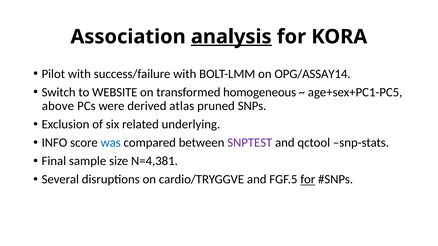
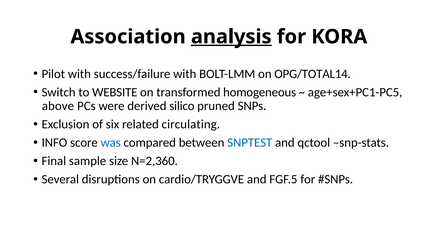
OPG/ASSAY14: OPG/ASSAY14 -> OPG/TOTAL14 (313, 74)
atlas: atlas -> silico (182, 106)
underlying: underlying -> circulating (191, 125)
SNPTEST colour: purple -> blue (250, 143)
N=4,381: N=4,381 -> N=2,360 (154, 161)
for underline: present -> none (308, 180)
